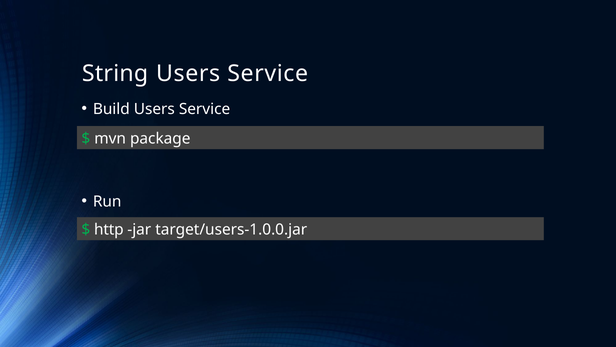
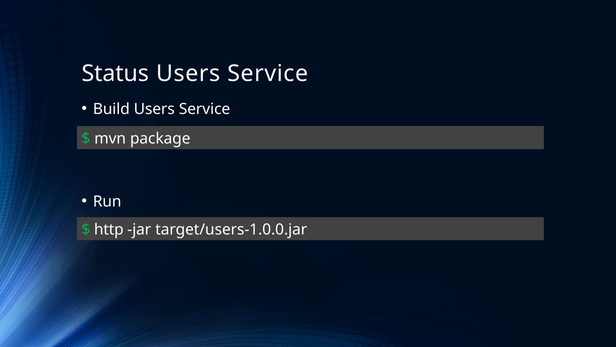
String: String -> Status (115, 74)
